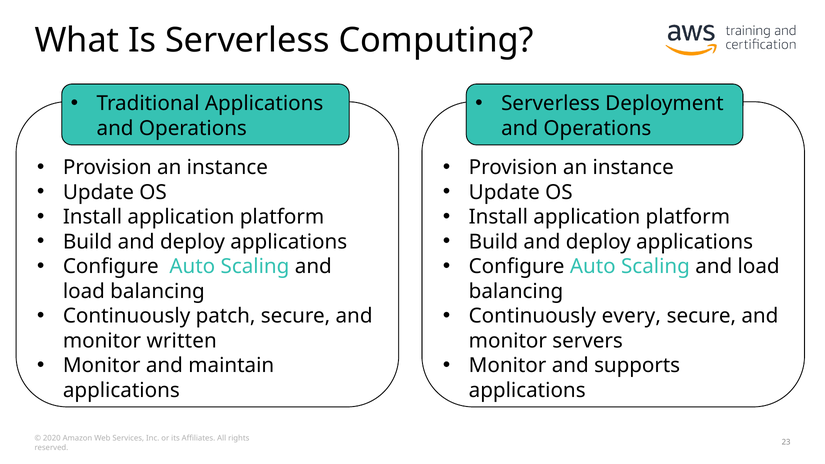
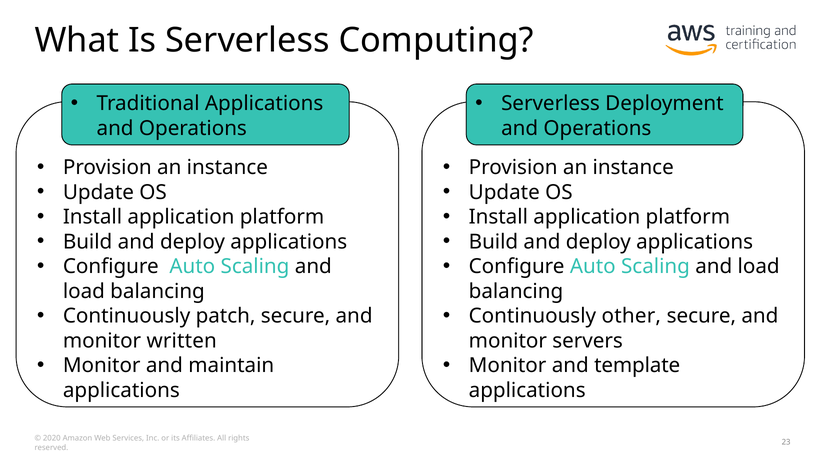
every: every -> other (631, 316)
supports: supports -> template (637, 366)
